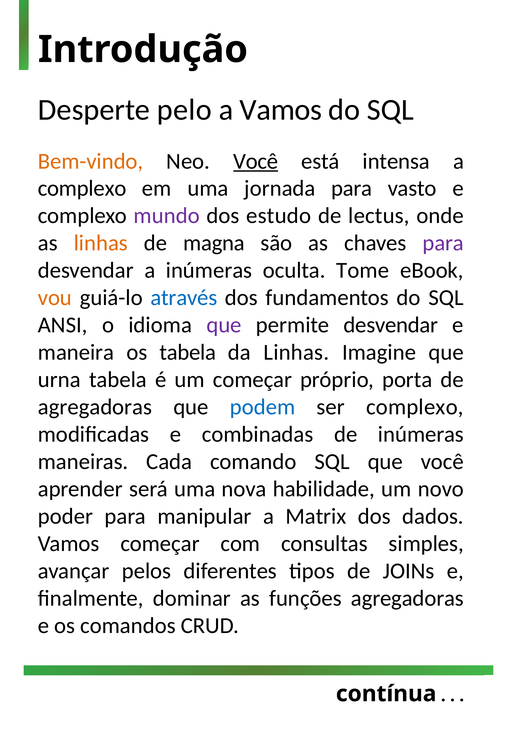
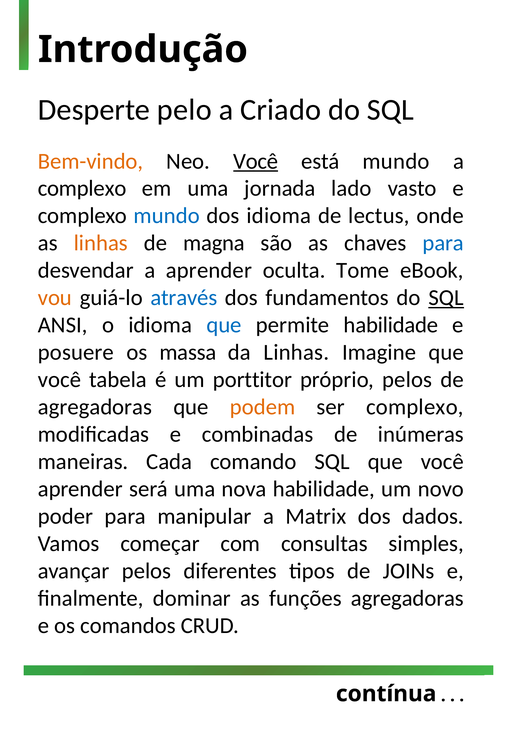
a Vamos: Vamos -> Criado (281, 110)
está intensa: intensa -> mundo (396, 161)
jornada para: para -> lado (351, 188)
mundo colour: purple -> blue (167, 216)
dos estudo: estudo -> idioma (279, 216)
para colour: purple -> blue (443, 243)
a inúmeras: inúmeras -> aprender (209, 270)
SQL underline: none -> present (446, 298)
que colour: purple -> blue (224, 325)
permite desvendar: desvendar -> habilidade (391, 325)
maneira: maneira -> posuere (76, 352)
os tabela: tabela -> massa (188, 352)
urna: urna -> você (59, 380)
um começar: começar -> porttitor (252, 380)
próprio porta: porta -> pelos (407, 380)
podem colour: blue -> orange (263, 407)
